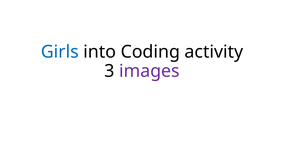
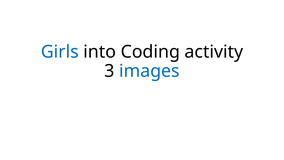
images colour: purple -> blue (149, 71)
